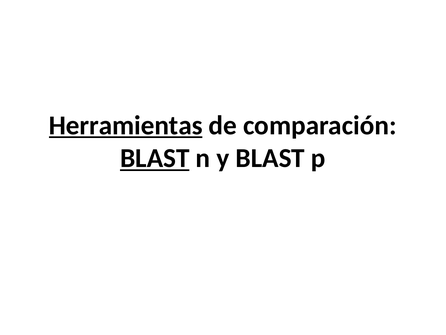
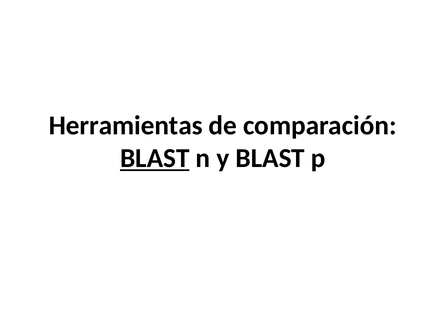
Herramientas underline: present -> none (126, 125)
